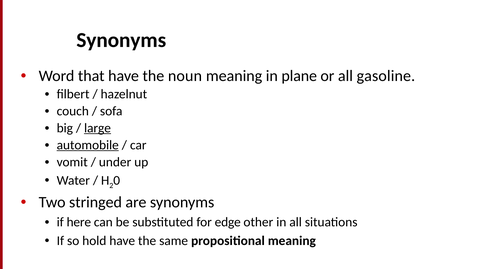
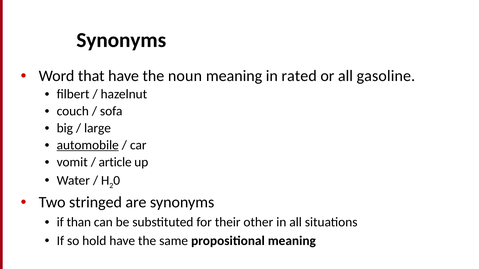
plane: plane -> rated (299, 76)
large underline: present -> none (98, 128)
under: under -> article (115, 162)
here: here -> than (79, 223)
edge: edge -> their (228, 223)
